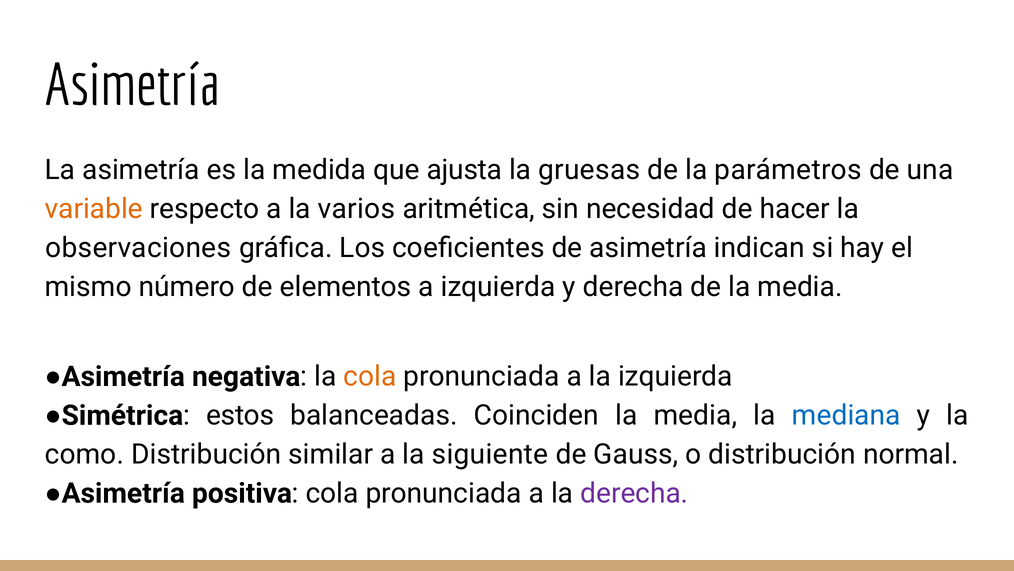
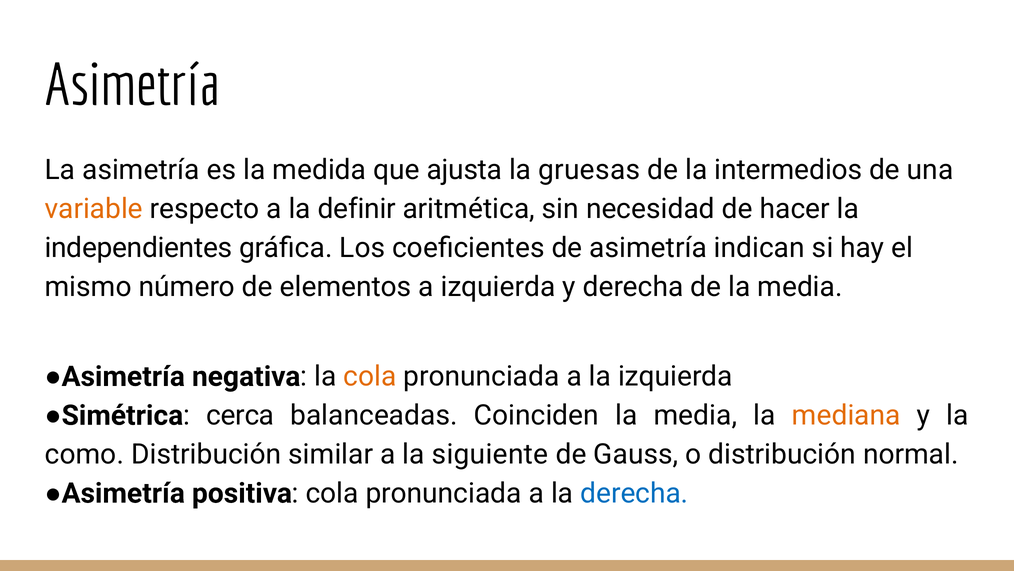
parámetros: parámetros -> intermedios (788, 170)
varios: varios -> definir (357, 209)
observaciones: observaciones -> independientes (138, 248)
estos: estos -> cerca (240, 415)
mediana colour: blue -> orange (846, 415)
derecha colour: purple -> blue (634, 493)
